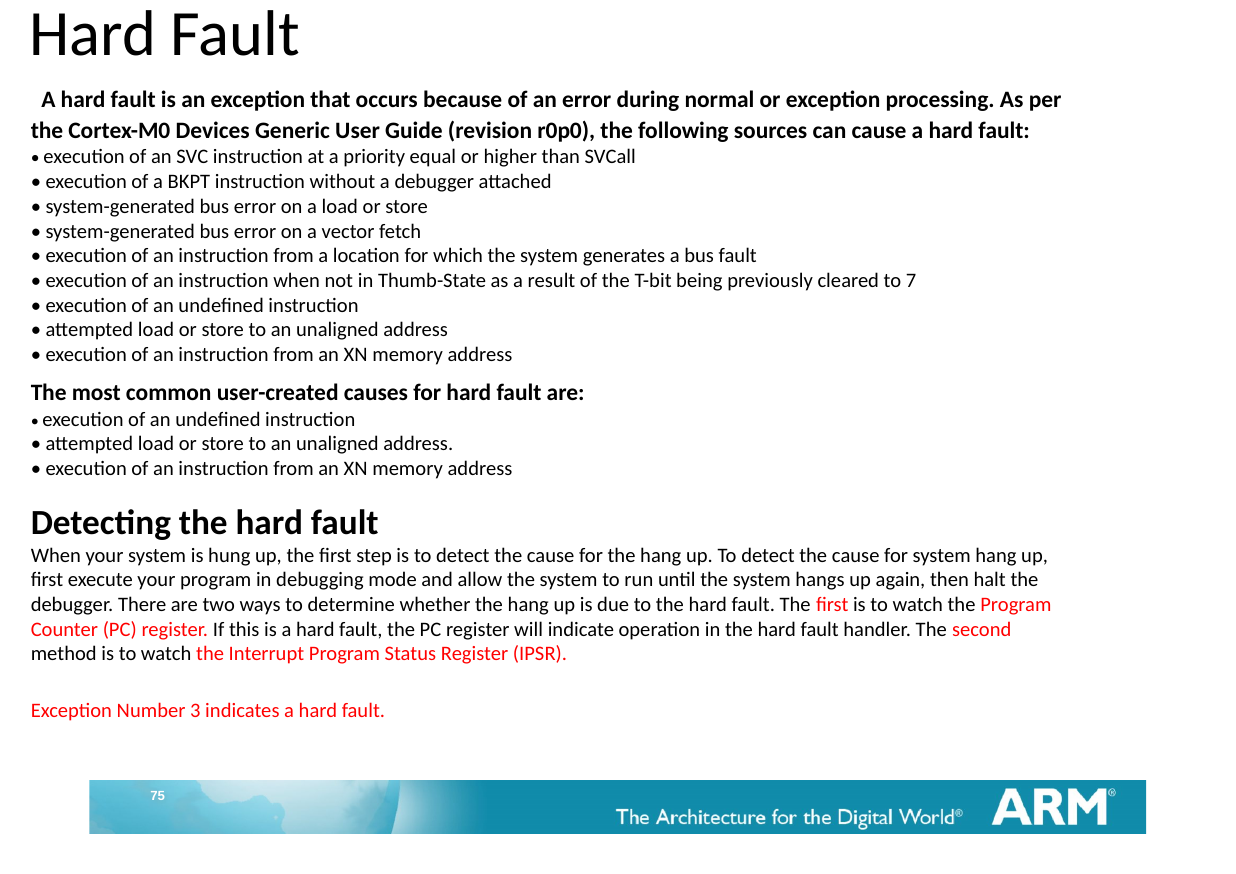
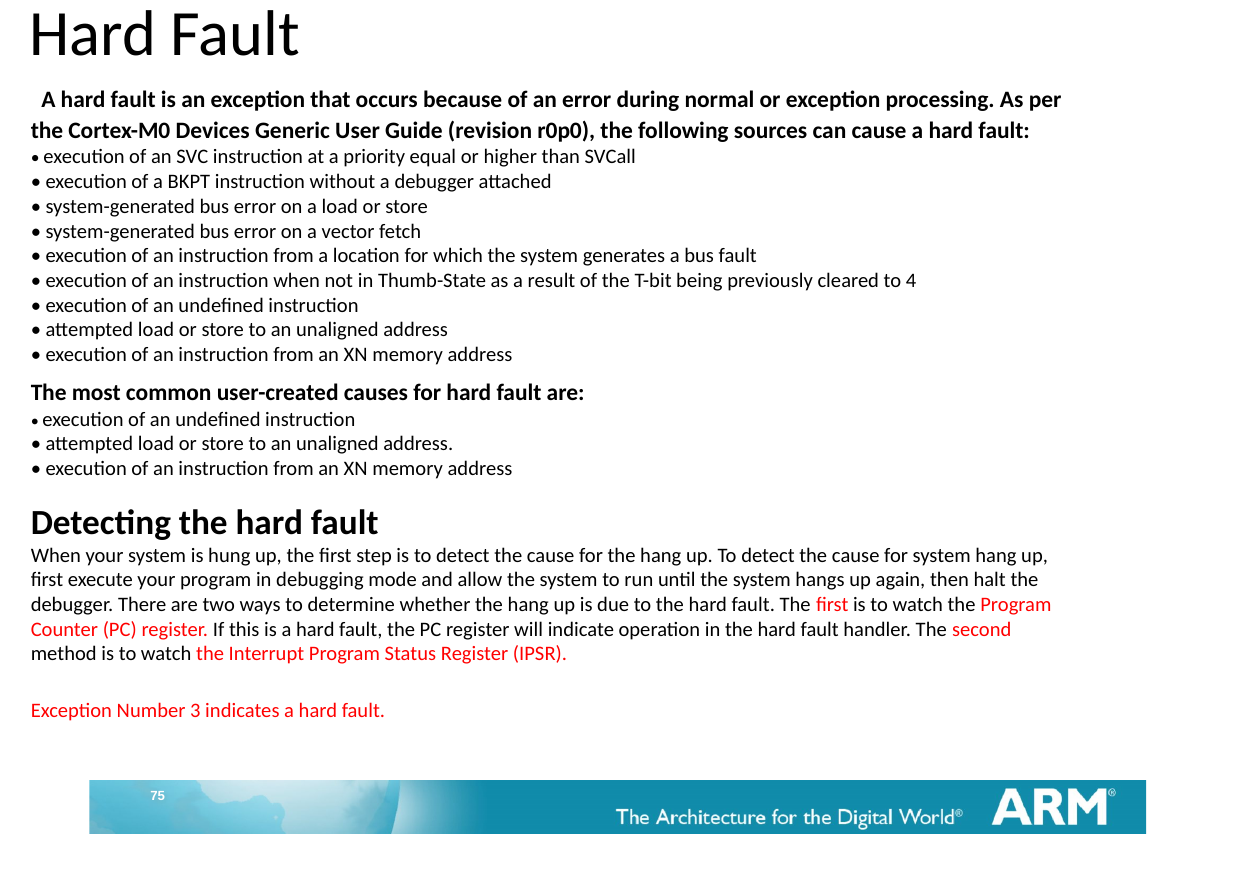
7: 7 -> 4 (911, 280)
